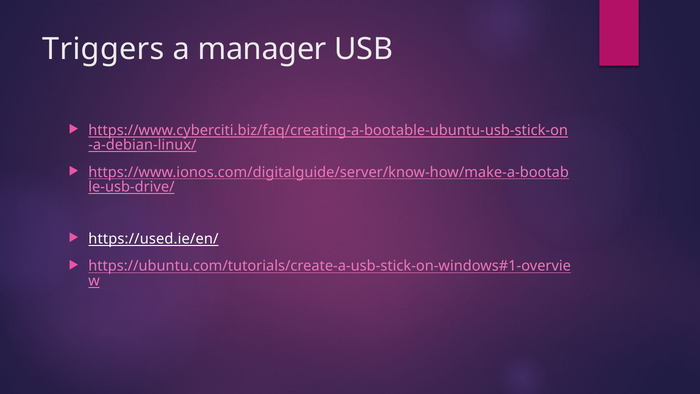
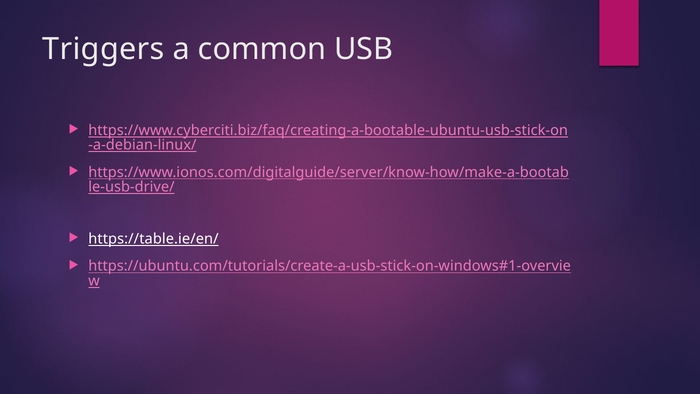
manager: manager -> common (262, 49)
https://used.ie/en/: https://used.ie/en/ -> https://table.ie/en/ (153, 239)
